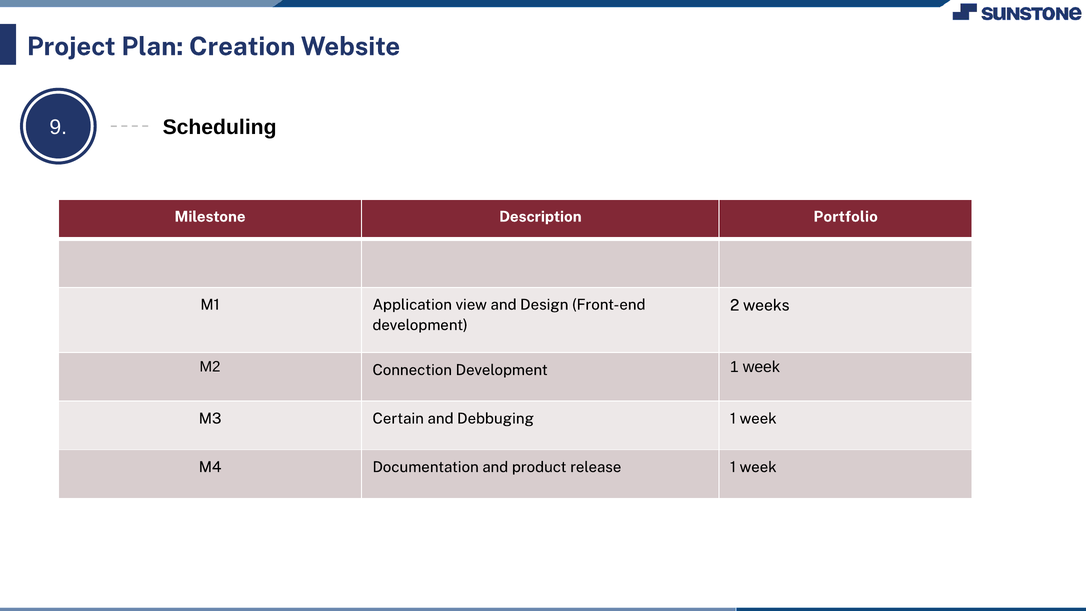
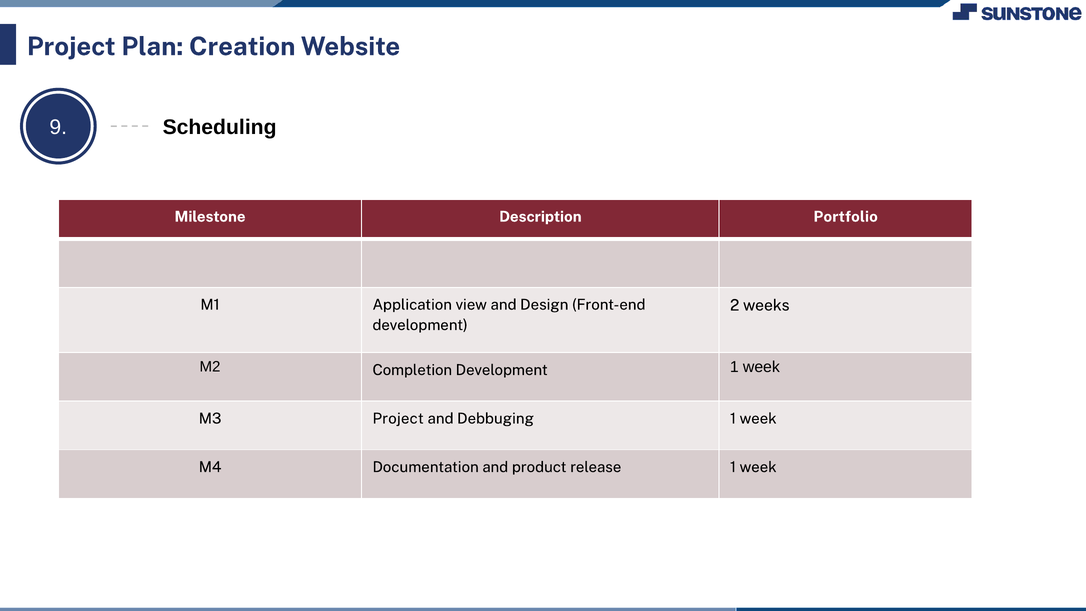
Connection: Connection -> Completion (412, 370)
M3 Certain: Certain -> Project (398, 419)
